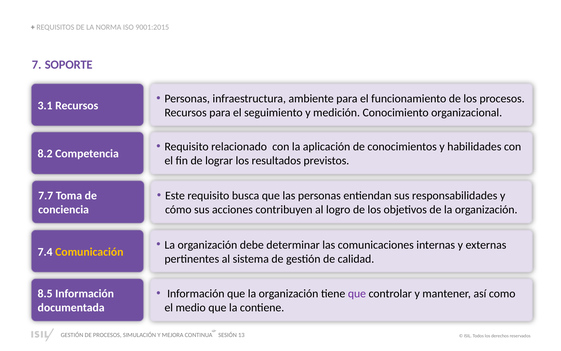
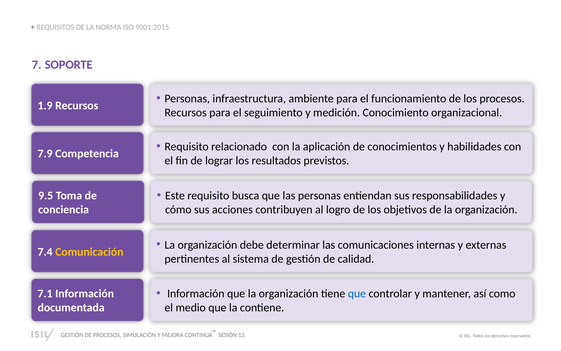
3.1: 3.1 -> 1.9 (45, 105)
8.2: 8.2 -> 7.9 (45, 154)
7.7: 7.7 -> 9.5 (46, 195)
que colour: purple -> blue (357, 293)
8.5: 8.5 -> 7.1 (45, 293)
